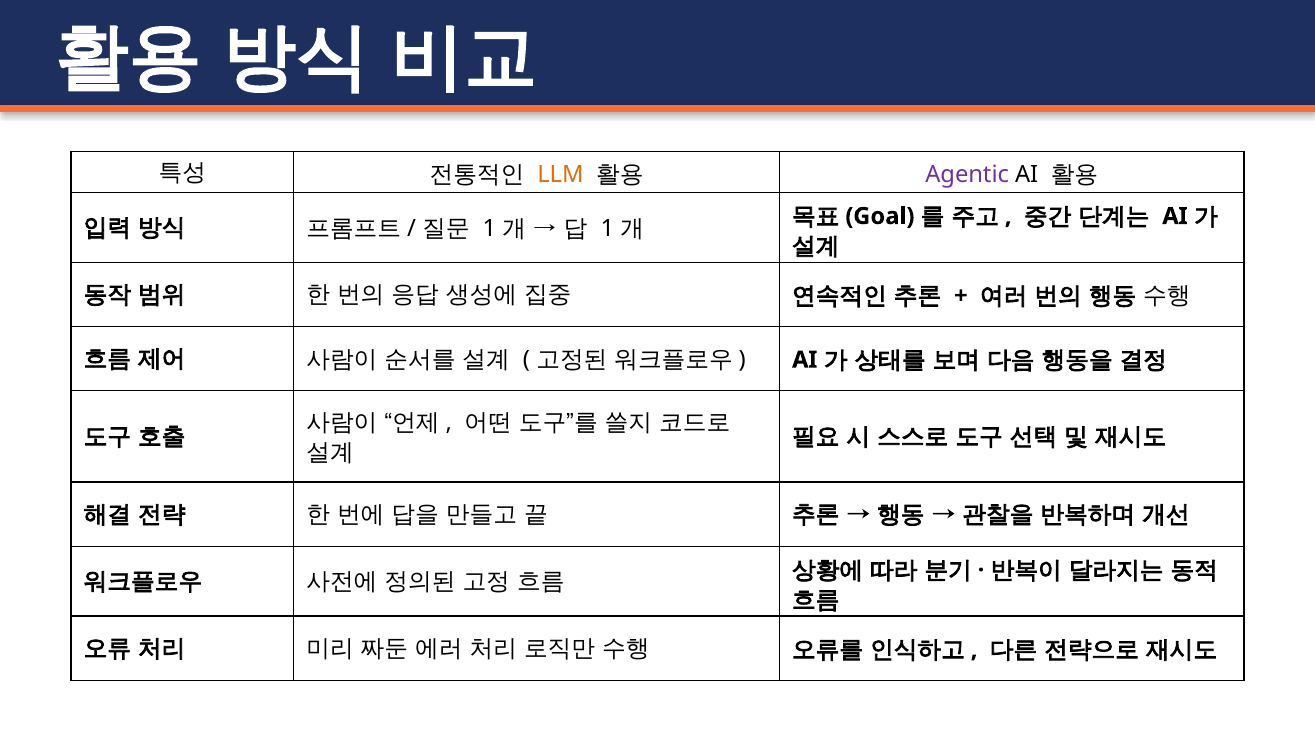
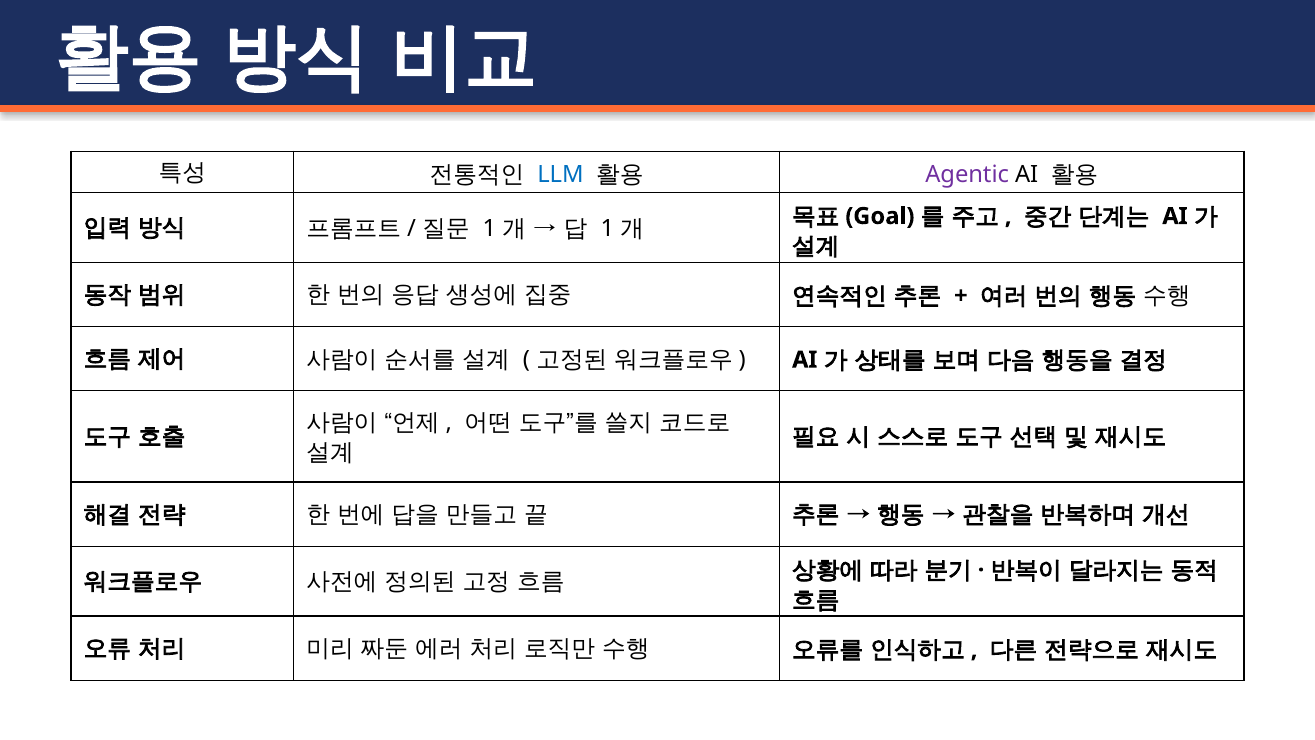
LLM colour: orange -> blue (560, 175)
